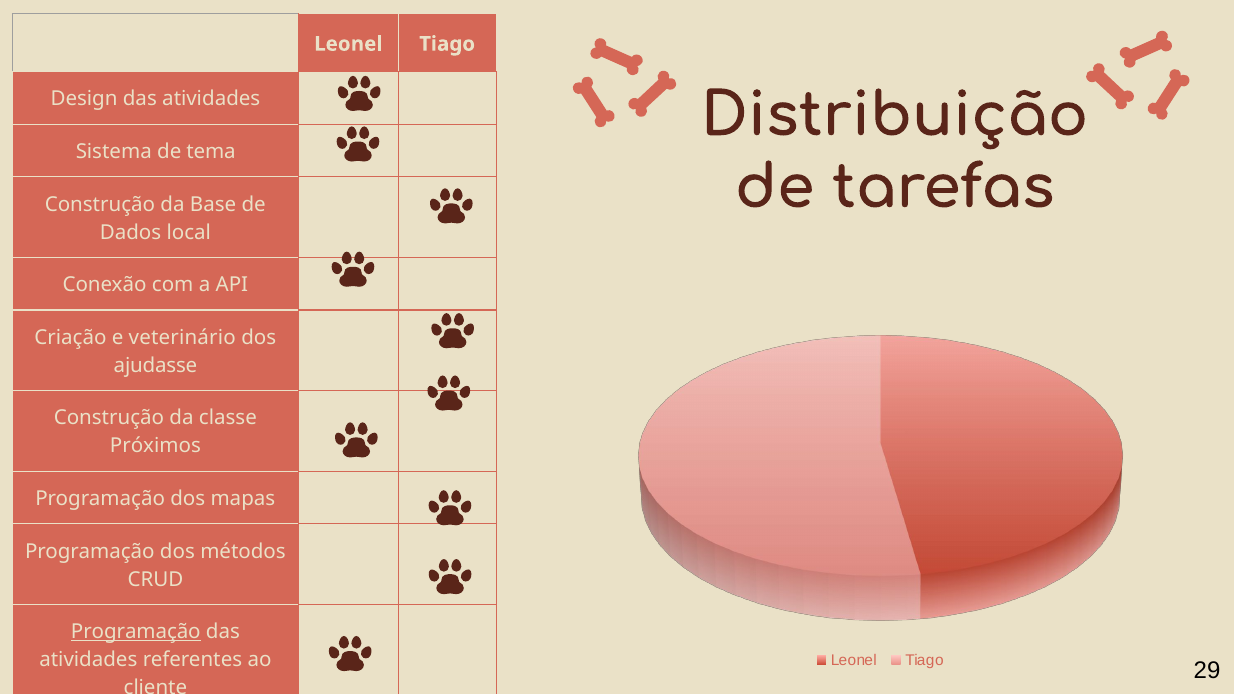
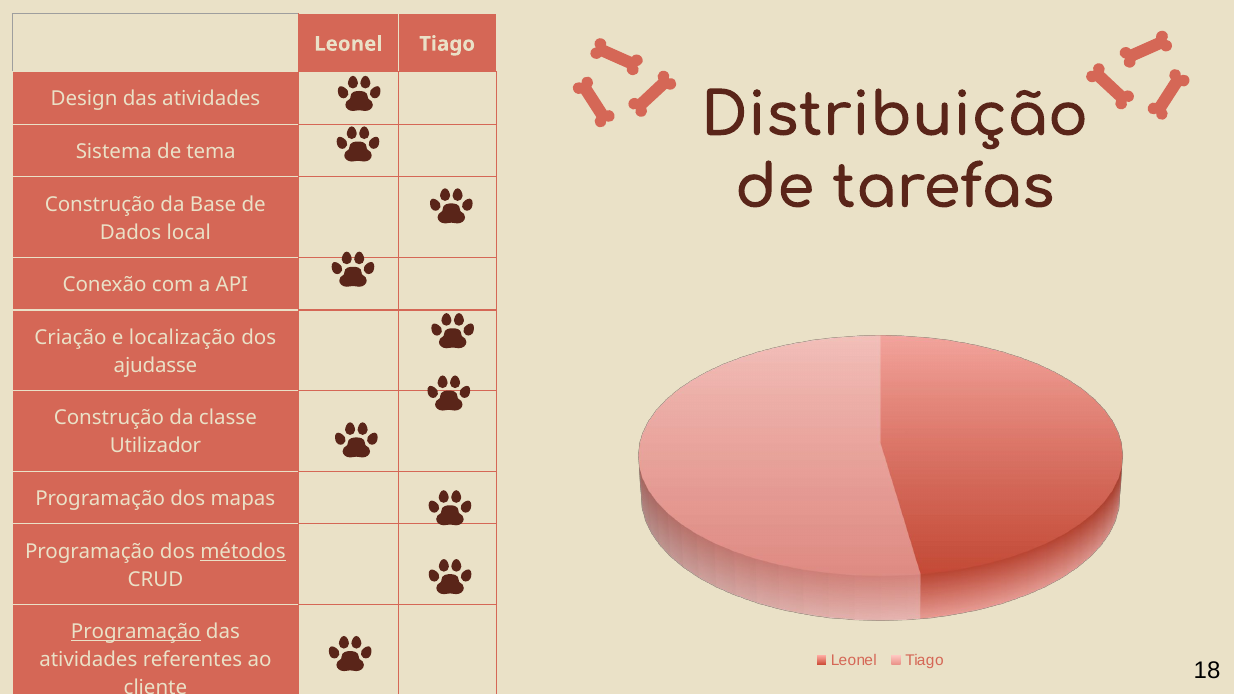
e veterinário: veterinário -> localização (182, 338)
Próximos: Próximos -> Utilizador (156, 446)
métodos underline: none -> present (243, 551)
29: 29 -> 18 (1207, 671)
